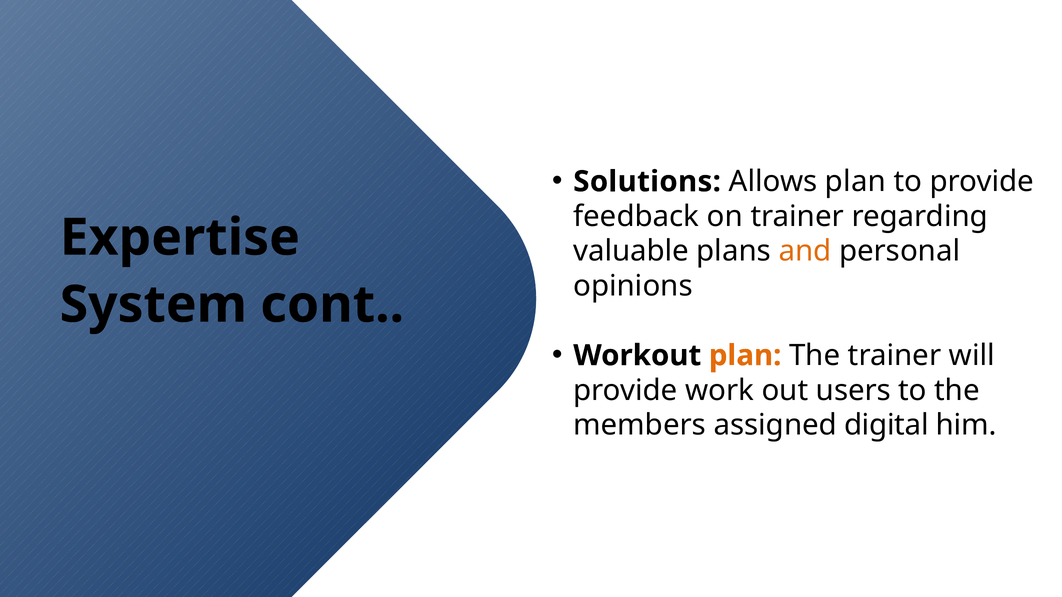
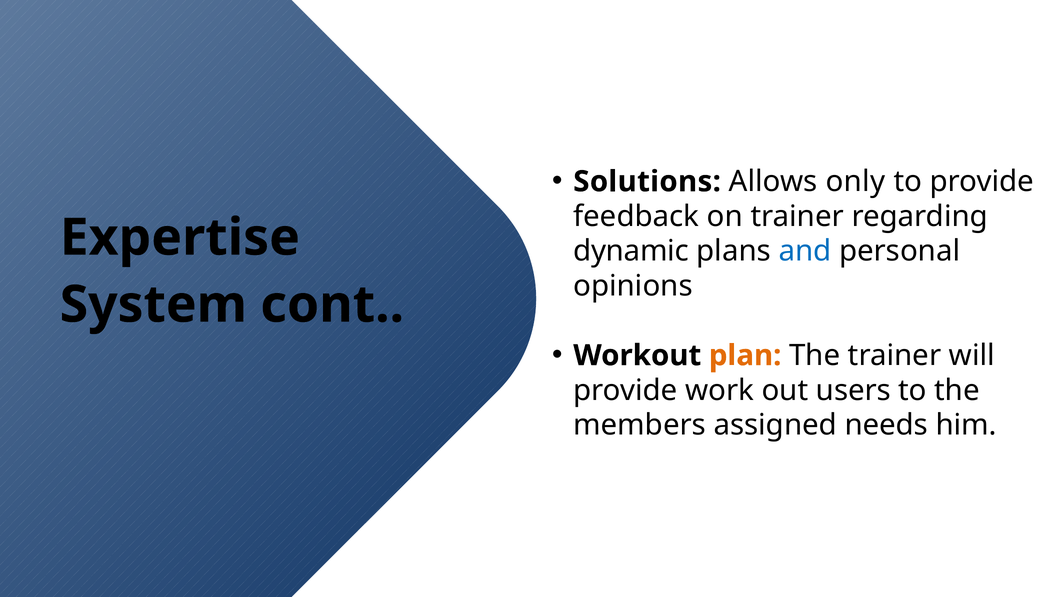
Allows plan: plan -> only (855, 182)
valuable: valuable -> dynamic (631, 251)
and colour: orange -> blue (805, 251)
digital: digital -> needs (886, 425)
